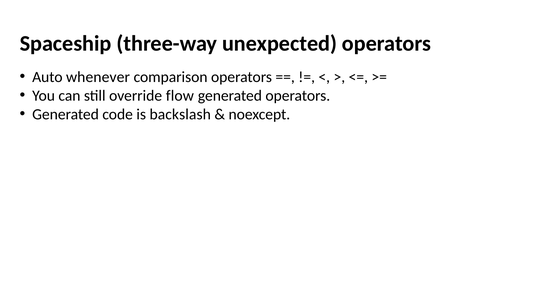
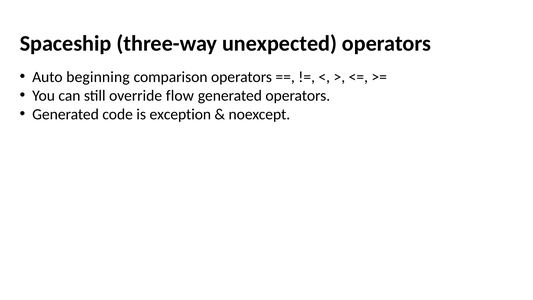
whenever: whenever -> beginning (98, 77)
backslash: backslash -> exception (180, 114)
